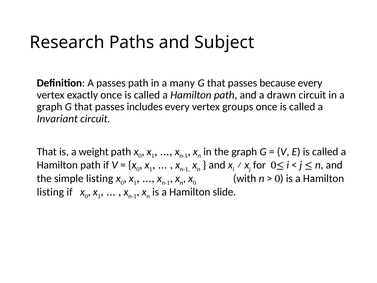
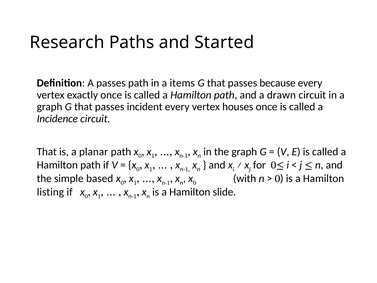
Subject: Subject -> Started (224, 42)
many: many -> items (182, 83)
includes: includes -> incident (145, 107)
groups: groups -> houses (238, 107)
Invariant: Invariant -> Incidence (57, 119)
weight: weight -> planar (94, 152)
simple listing: listing -> based (100, 178)
